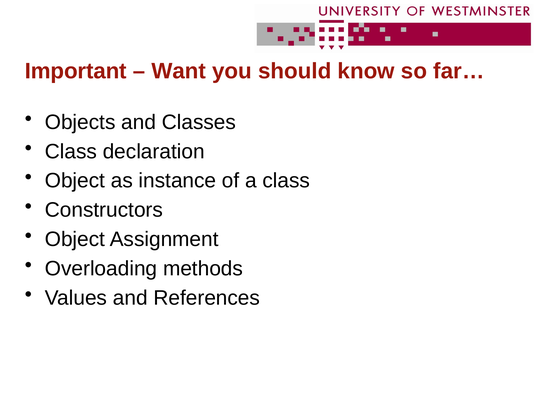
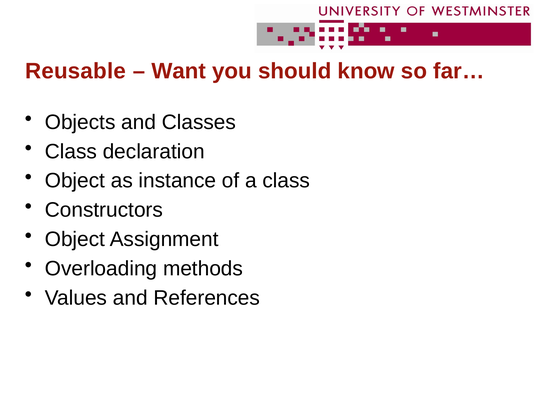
Important: Important -> Reusable (76, 71)
